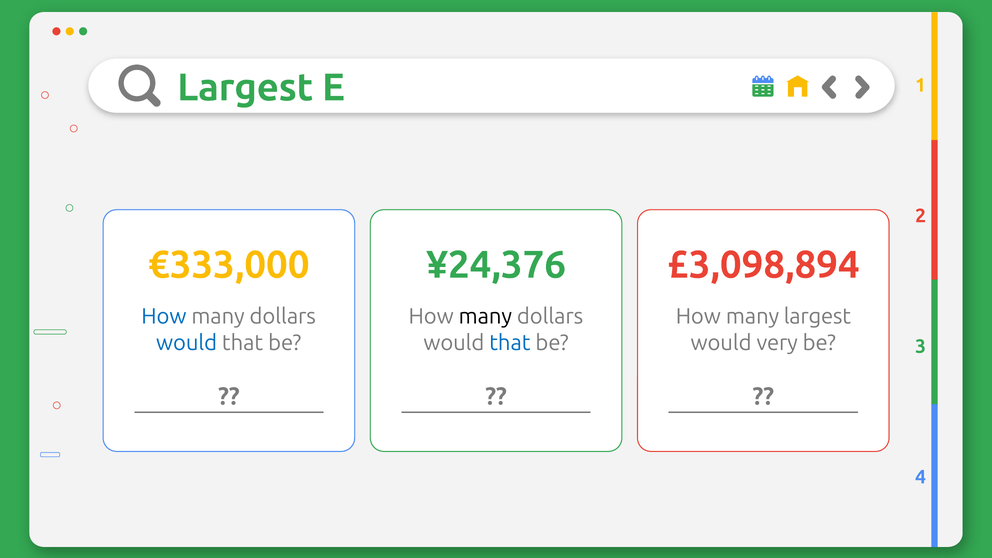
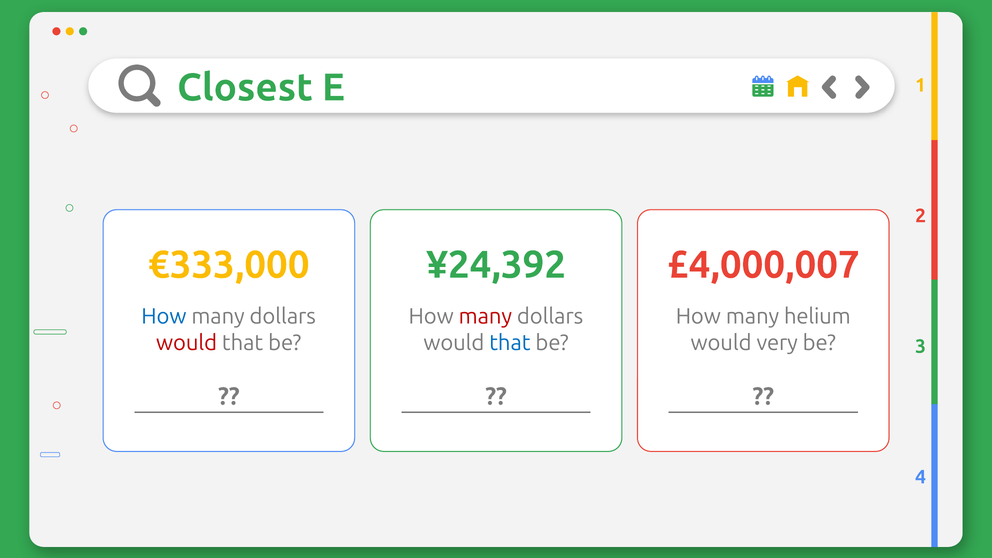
Largest: Largest -> Closest (245, 88)
¥24,376: ¥24,376 -> ¥24,392 (496, 265)
£3,098,894: £3,098,894 -> £4,000,007 (763, 265)
many colour: black -> red (485, 316)
many largest: largest -> helium (817, 316)
would colour: blue -> red (187, 343)
